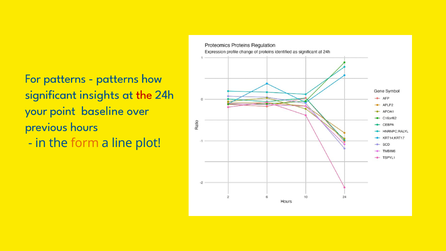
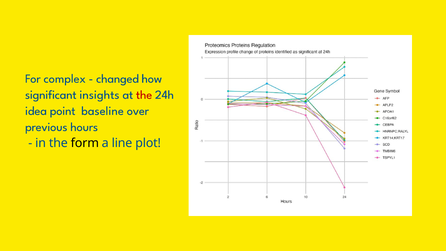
For patterns: patterns -> complex (65, 79)
patterns: patterns -> changed (117, 79)
your: your -> idea (36, 111)
form colour: orange -> black (85, 143)
